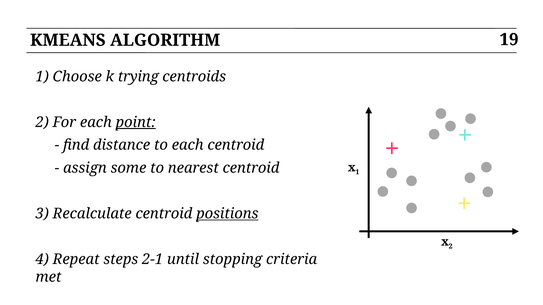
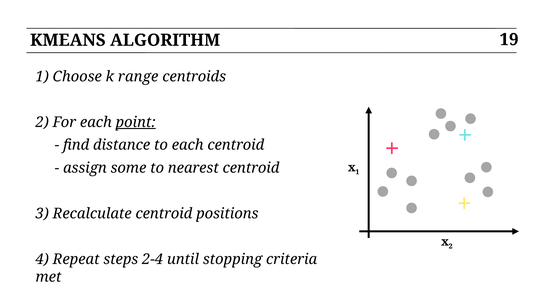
trying: trying -> range (138, 77)
positions underline: present -> none (227, 214)
2-1: 2-1 -> 2-4 (153, 259)
